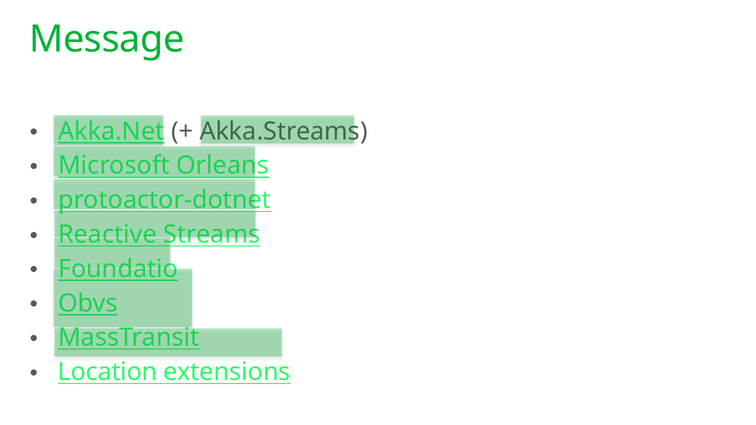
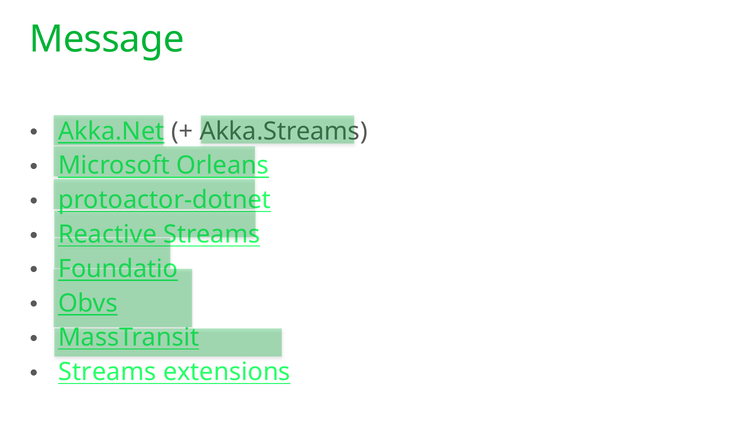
Location: Location -> Streams (107, 372)
